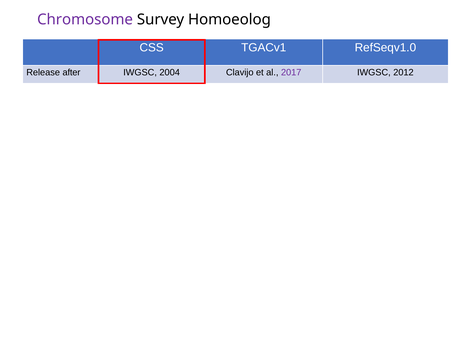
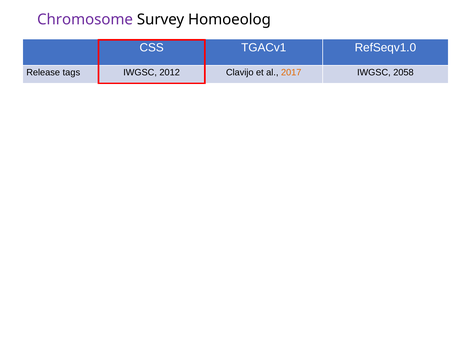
after: after -> tags (71, 72)
2004: 2004 -> 2012 (170, 72)
2017 colour: purple -> orange (291, 72)
2012: 2012 -> 2058 (403, 72)
